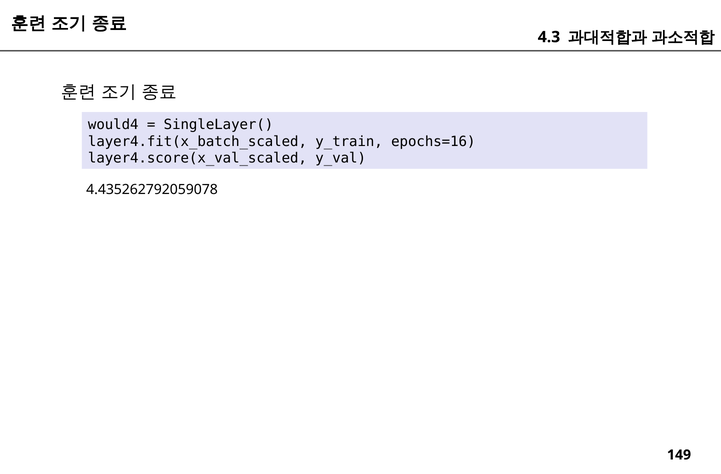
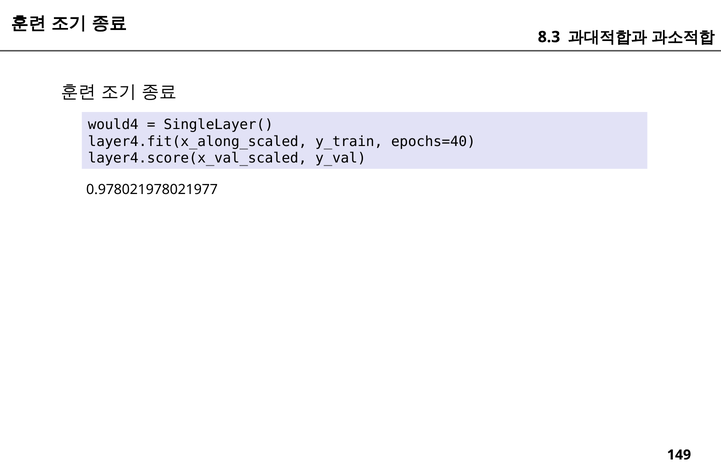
4.3: 4.3 -> 8.3 (549, 37)
layer4.fit(x_batch_scaled: layer4.fit(x_batch_scaled -> layer4.fit(x_along_scaled (197, 141)
epochs=16: epochs=16 -> epochs=40 (433, 141)
4.435262792059078: 4.435262792059078 -> 0.978021978021977 (152, 189)
